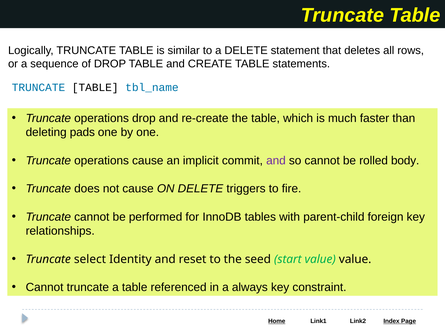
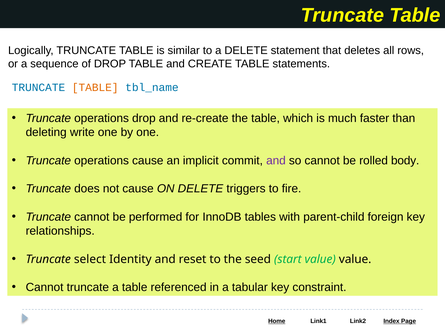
TABLE colour: black -> orange (95, 88)
pads: pads -> write (82, 132)
always: always -> tabular (250, 287)
